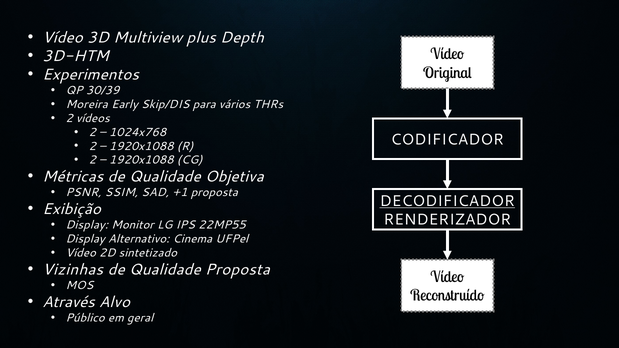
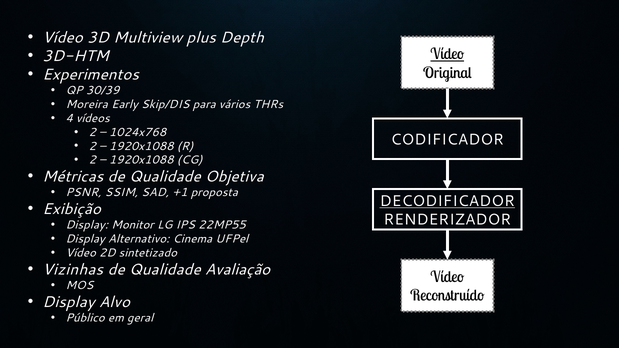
Vídeo underline: none -> present (447, 54)
2: 2 -> 4 (69, 118)
Qualidade Proposta: Proposta -> Avaliação (238, 270)
Através: Através -> Display (69, 302)
